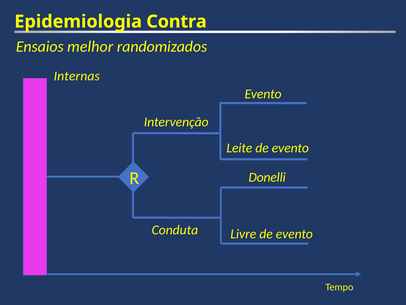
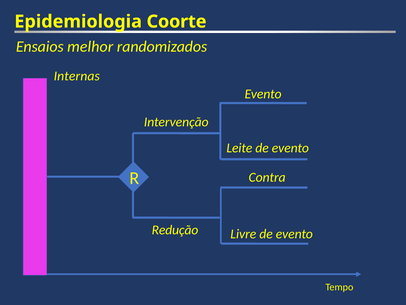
Contra: Contra -> Coorte (177, 22)
Donelli: Donelli -> Contra (267, 177)
Conduta: Conduta -> Redução (175, 230)
